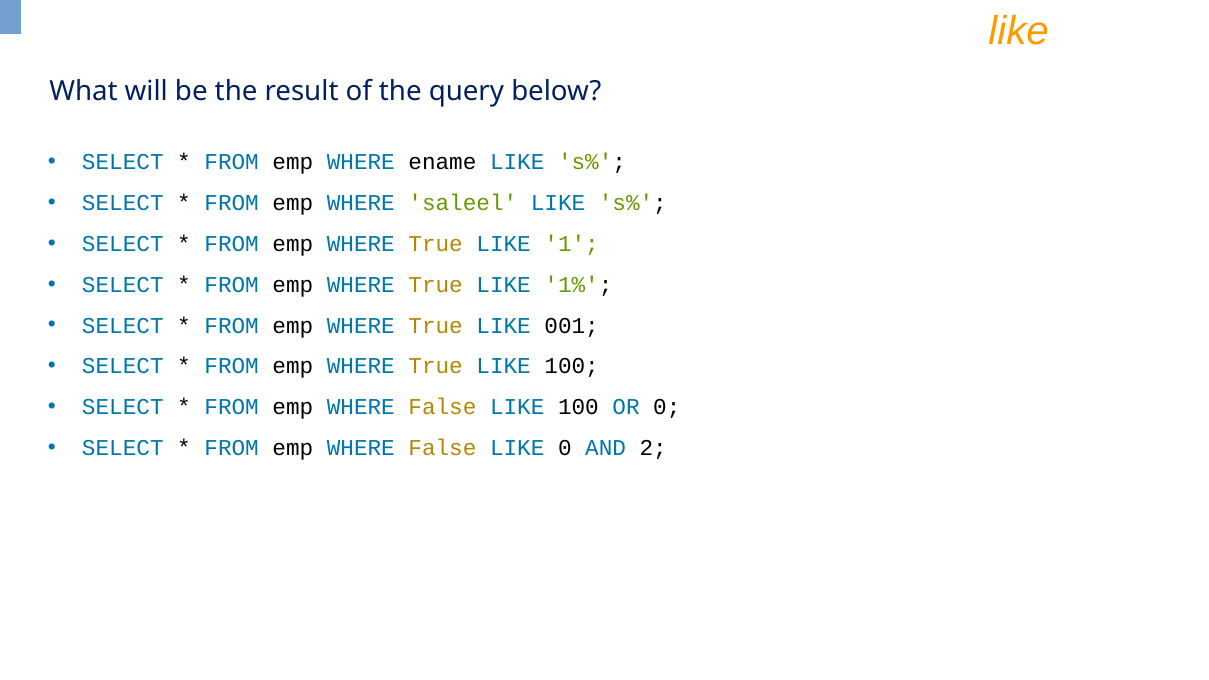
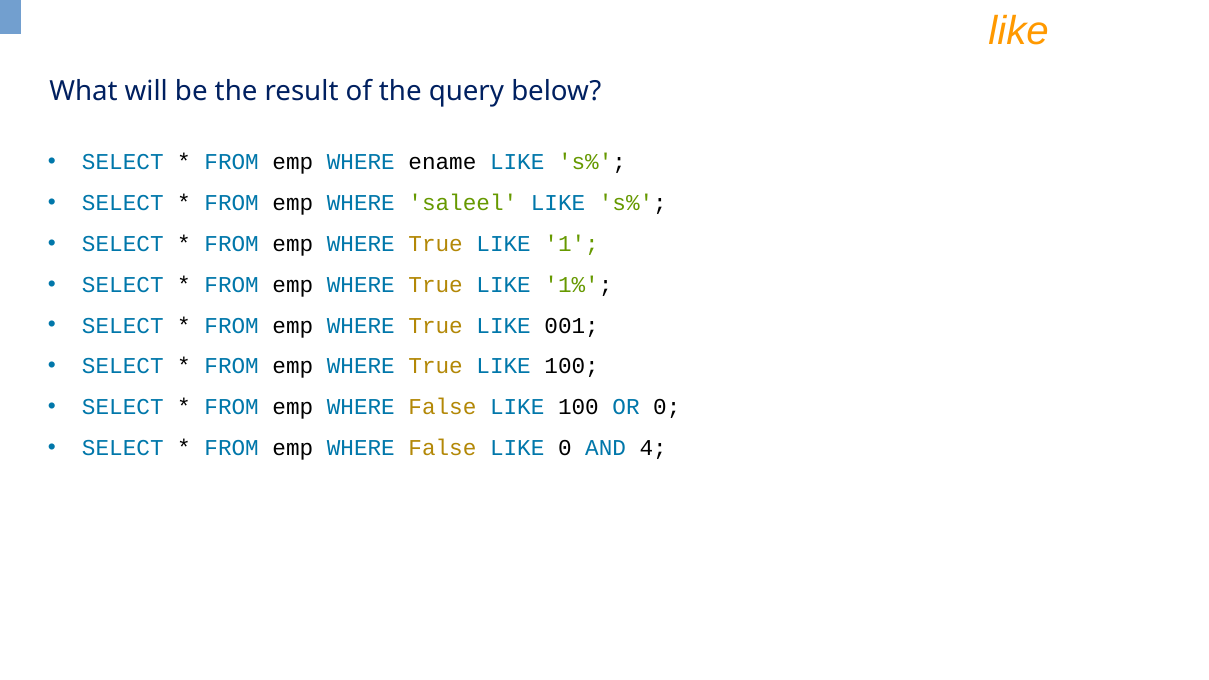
2: 2 -> 4 (653, 448)
